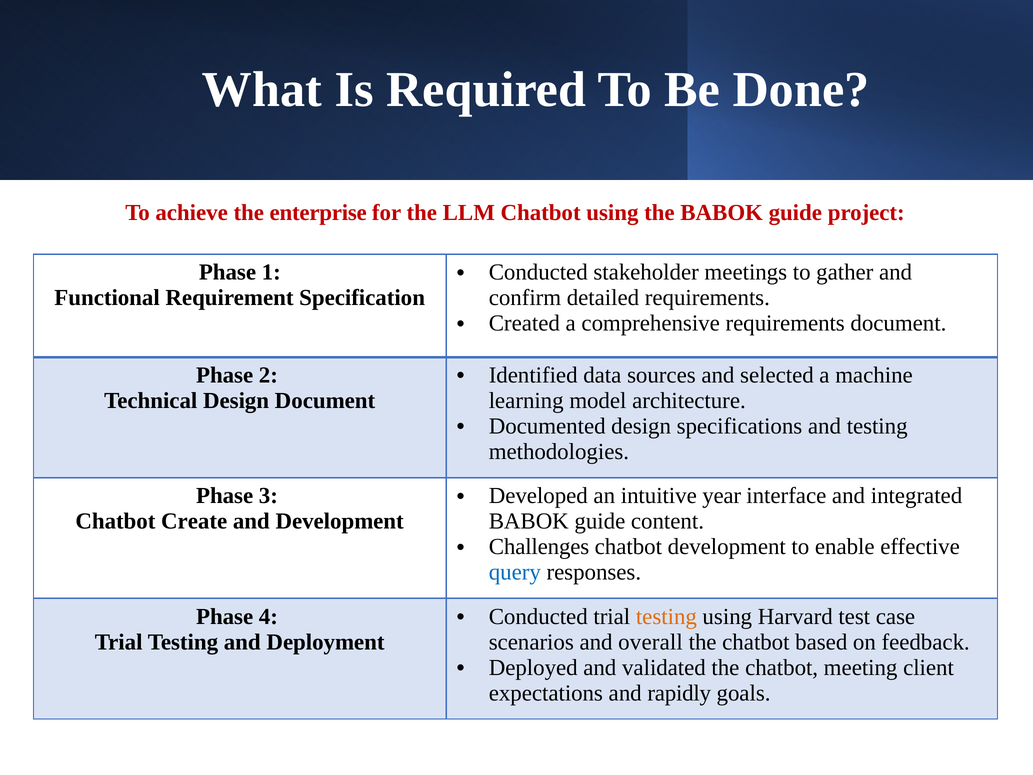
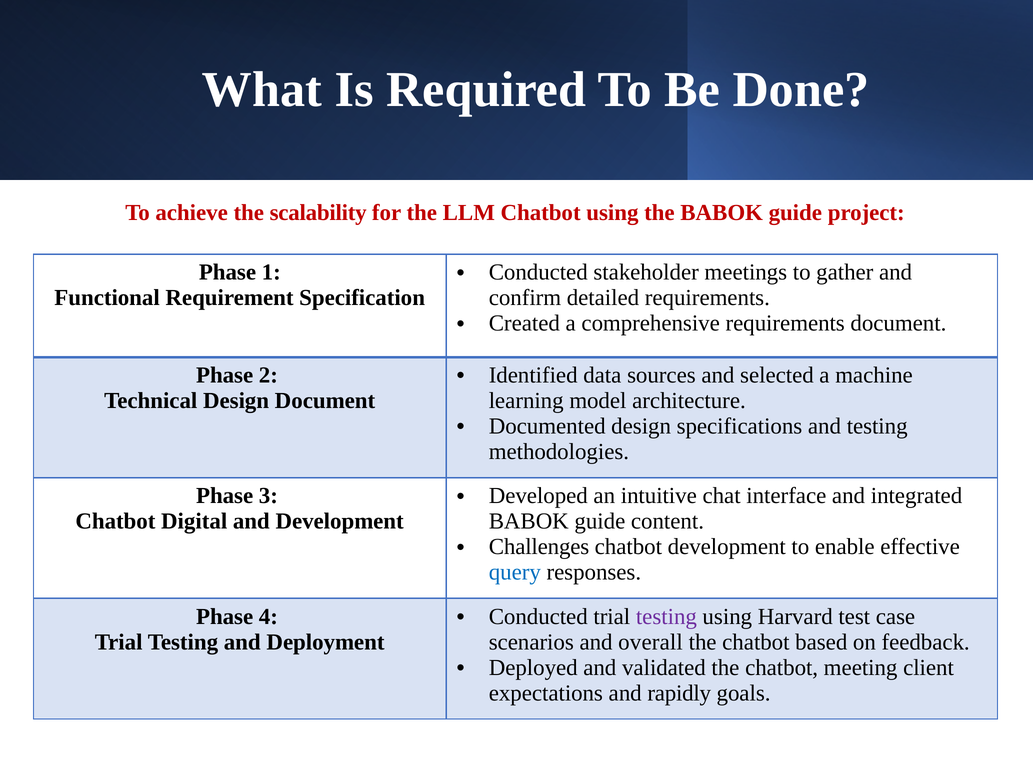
enterprise: enterprise -> scalability (318, 213)
year: year -> chat (722, 496)
Create: Create -> Digital (194, 521)
testing colour: orange -> purple (666, 616)
